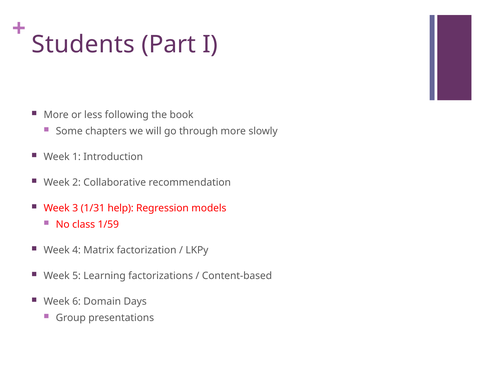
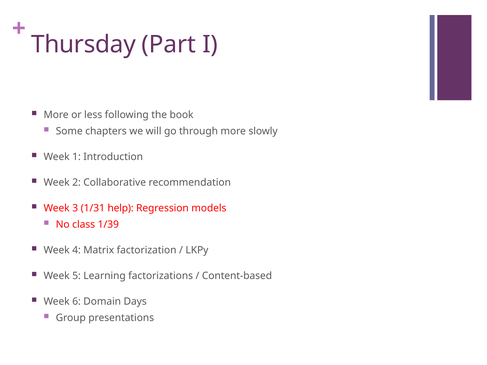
Students: Students -> Thursday (83, 45)
1/59: 1/59 -> 1/39 (108, 225)
